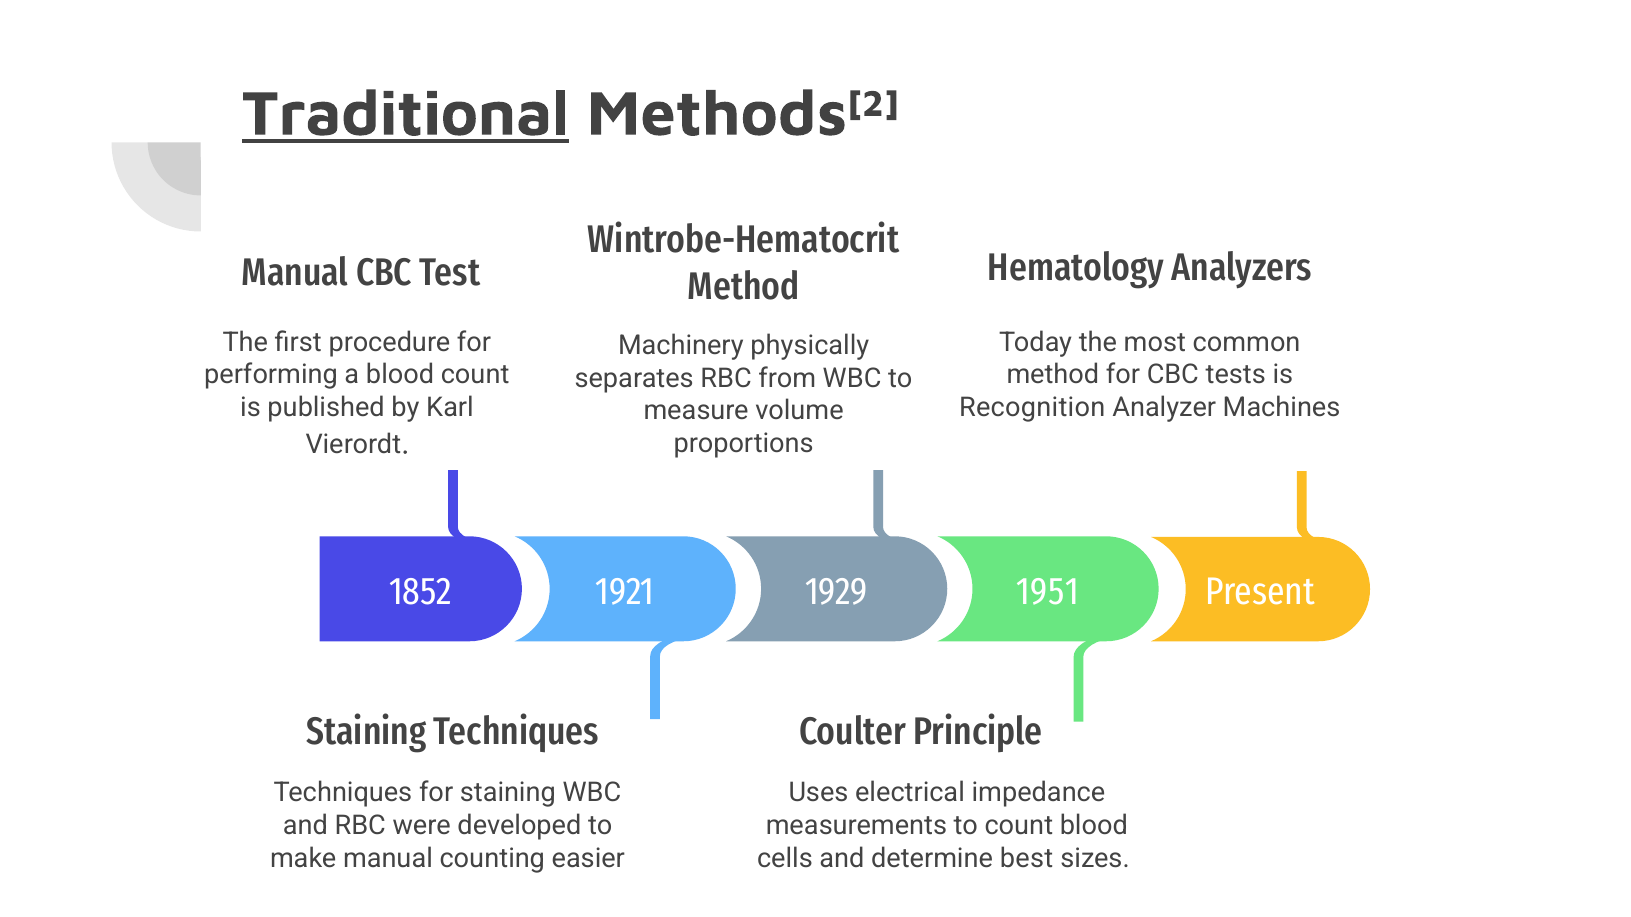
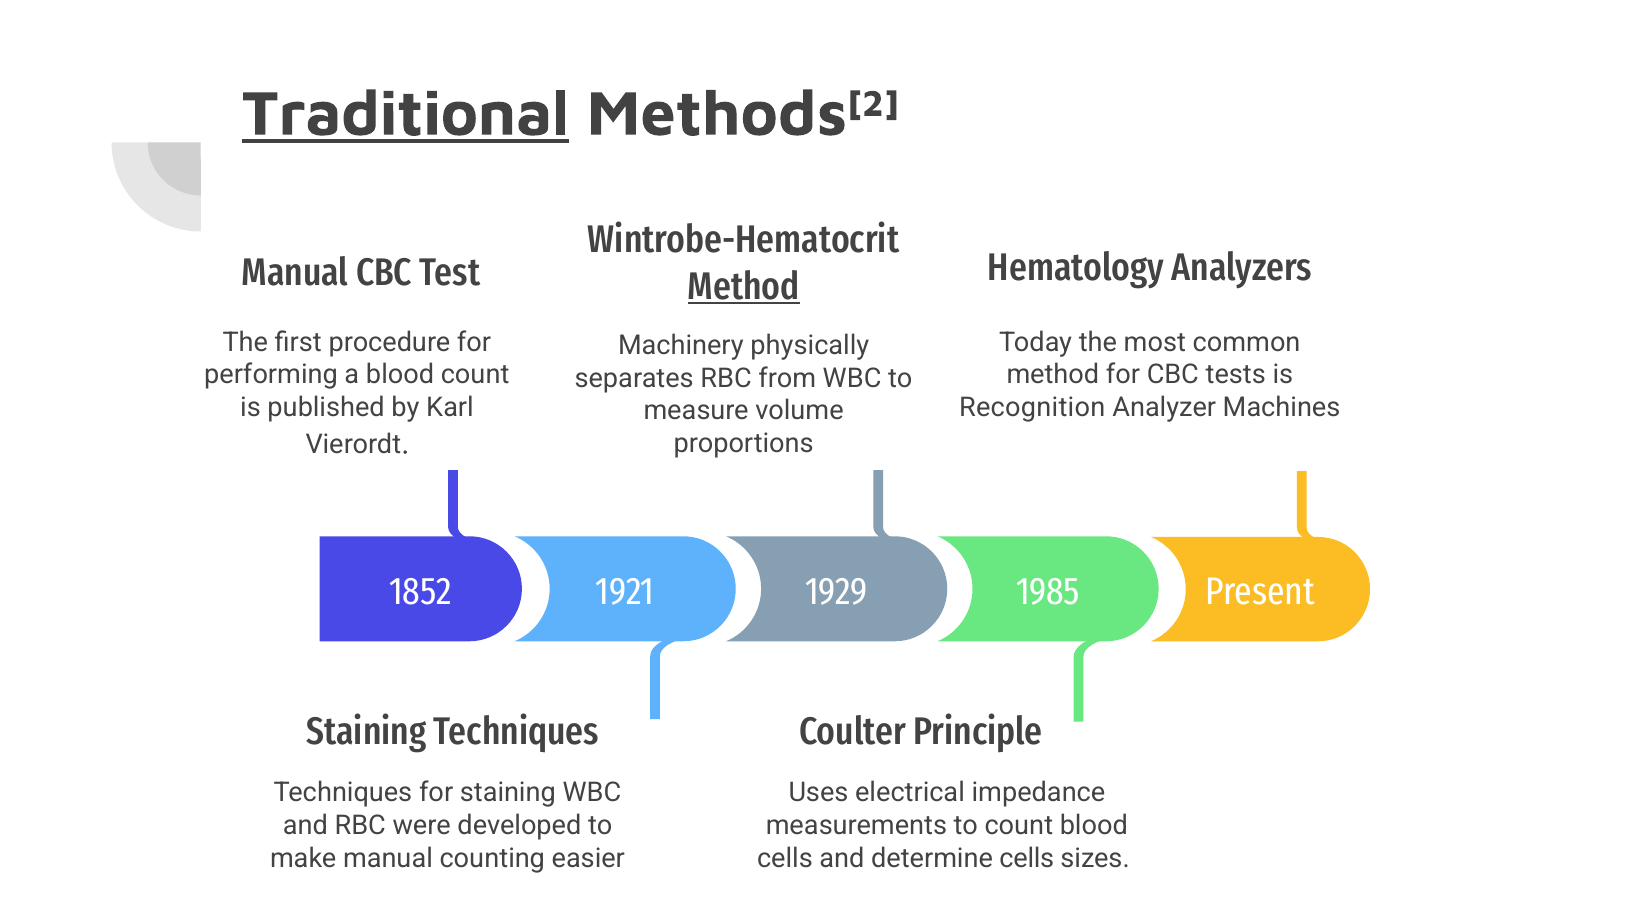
Method underline: none -> present (744, 286)
1951: 1951 -> 1985 (1048, 592)
determine best: best -> cells (1027, 859)
